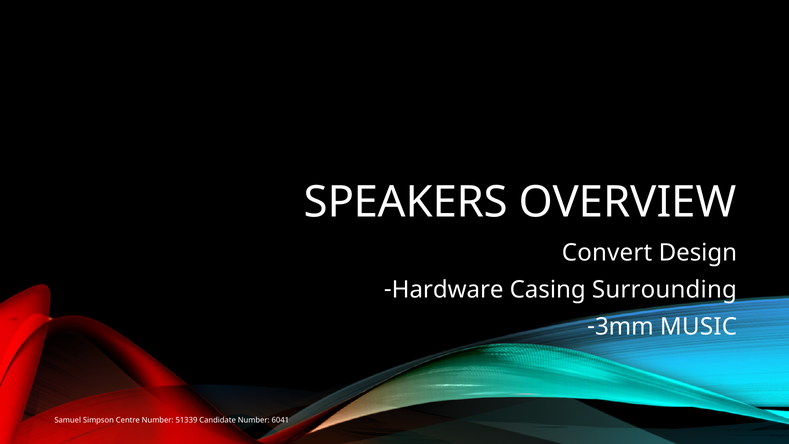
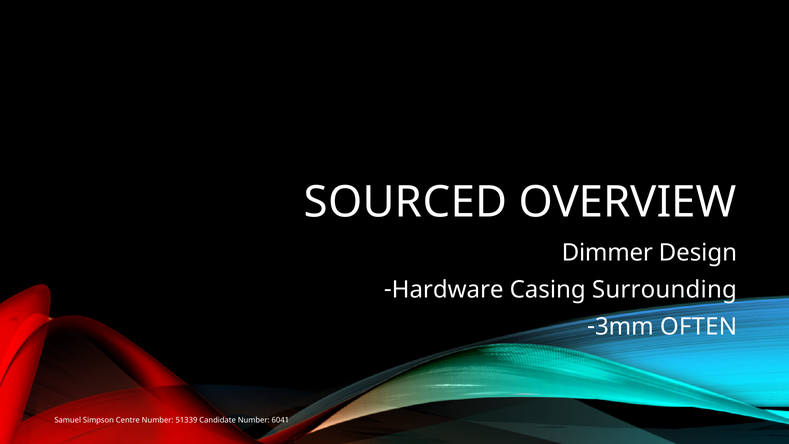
SPEAKERS: SPEAKERS -> SOURCED (405, 202)
Convert: Convert -> Dimmer (607, 252)
MUSIC: MUSIC -> OFTEN (699, 326)
